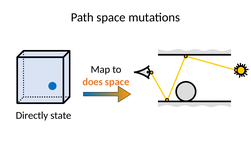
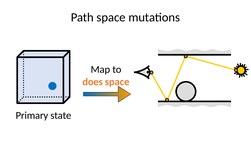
Directly: Directly -> Primary (32, 116)
